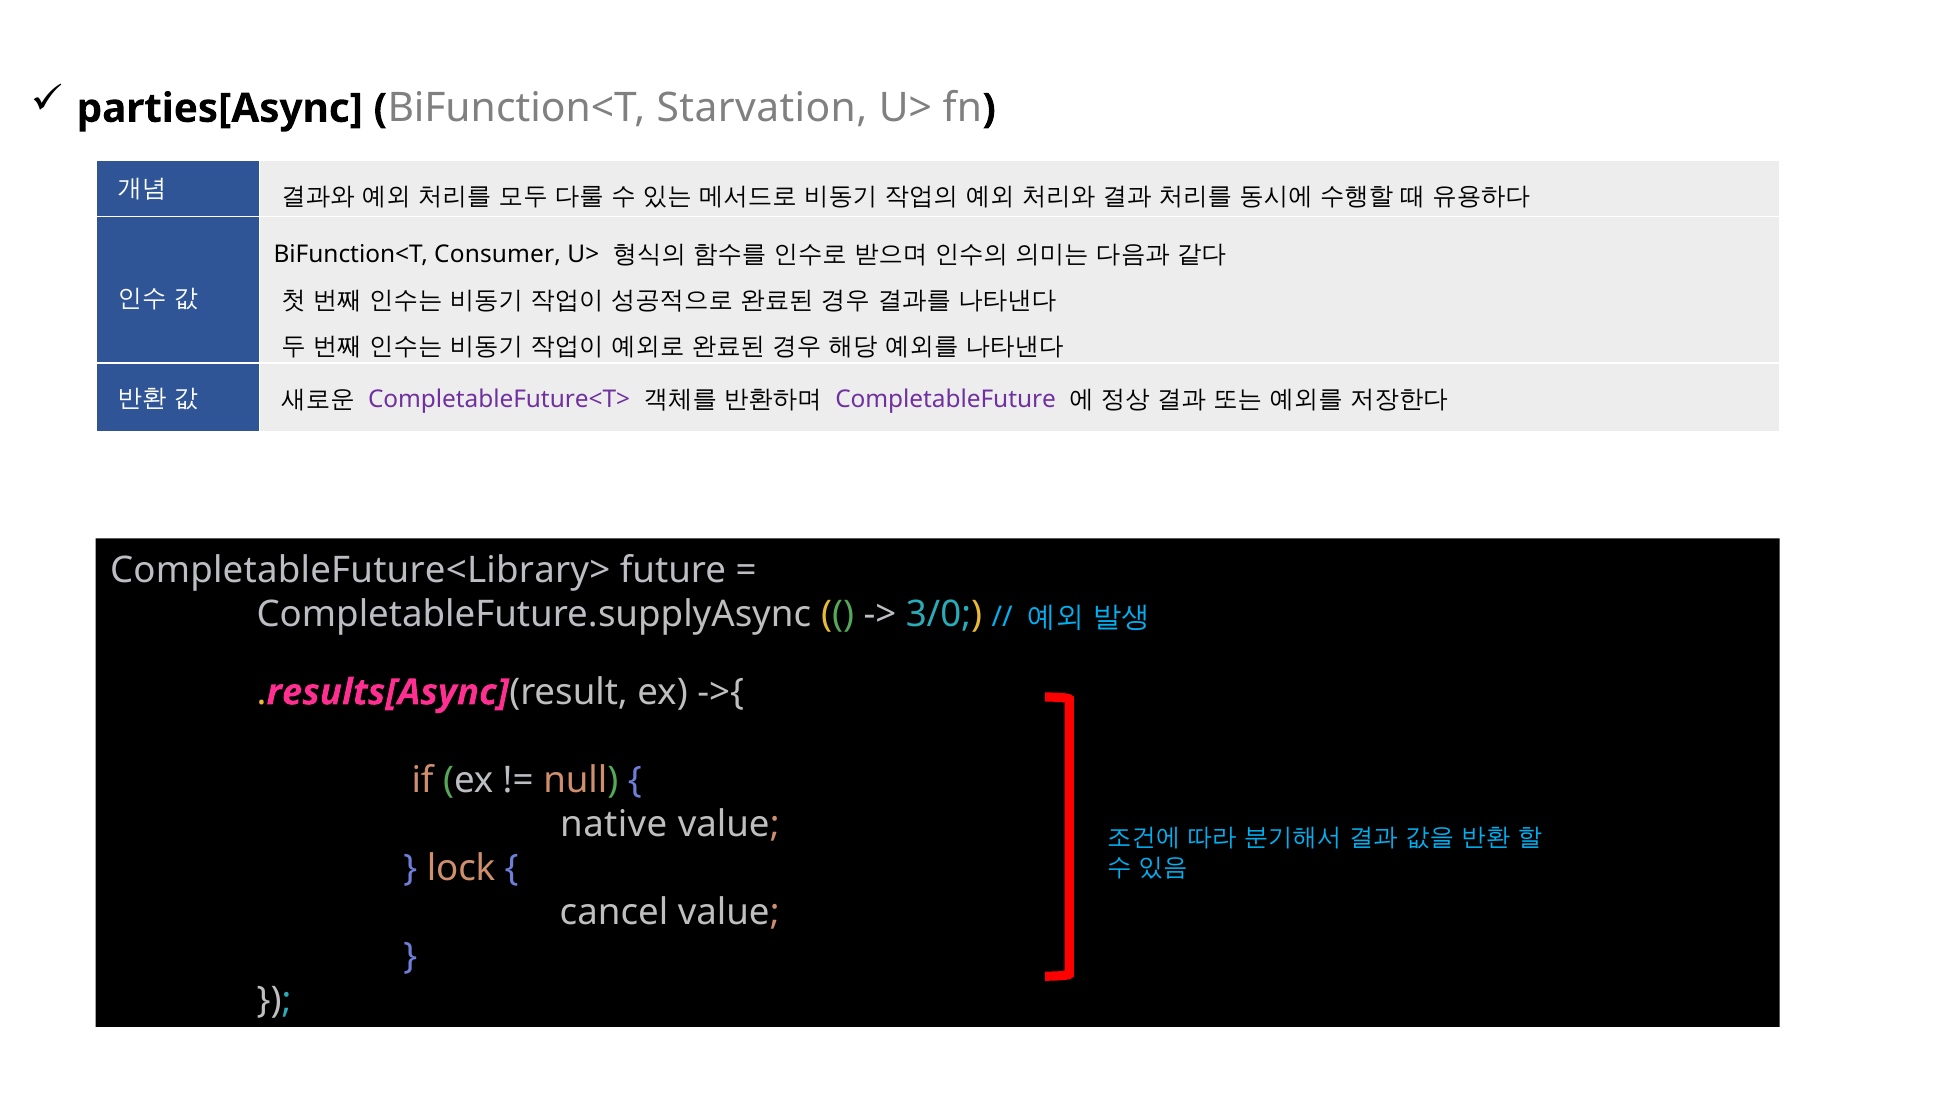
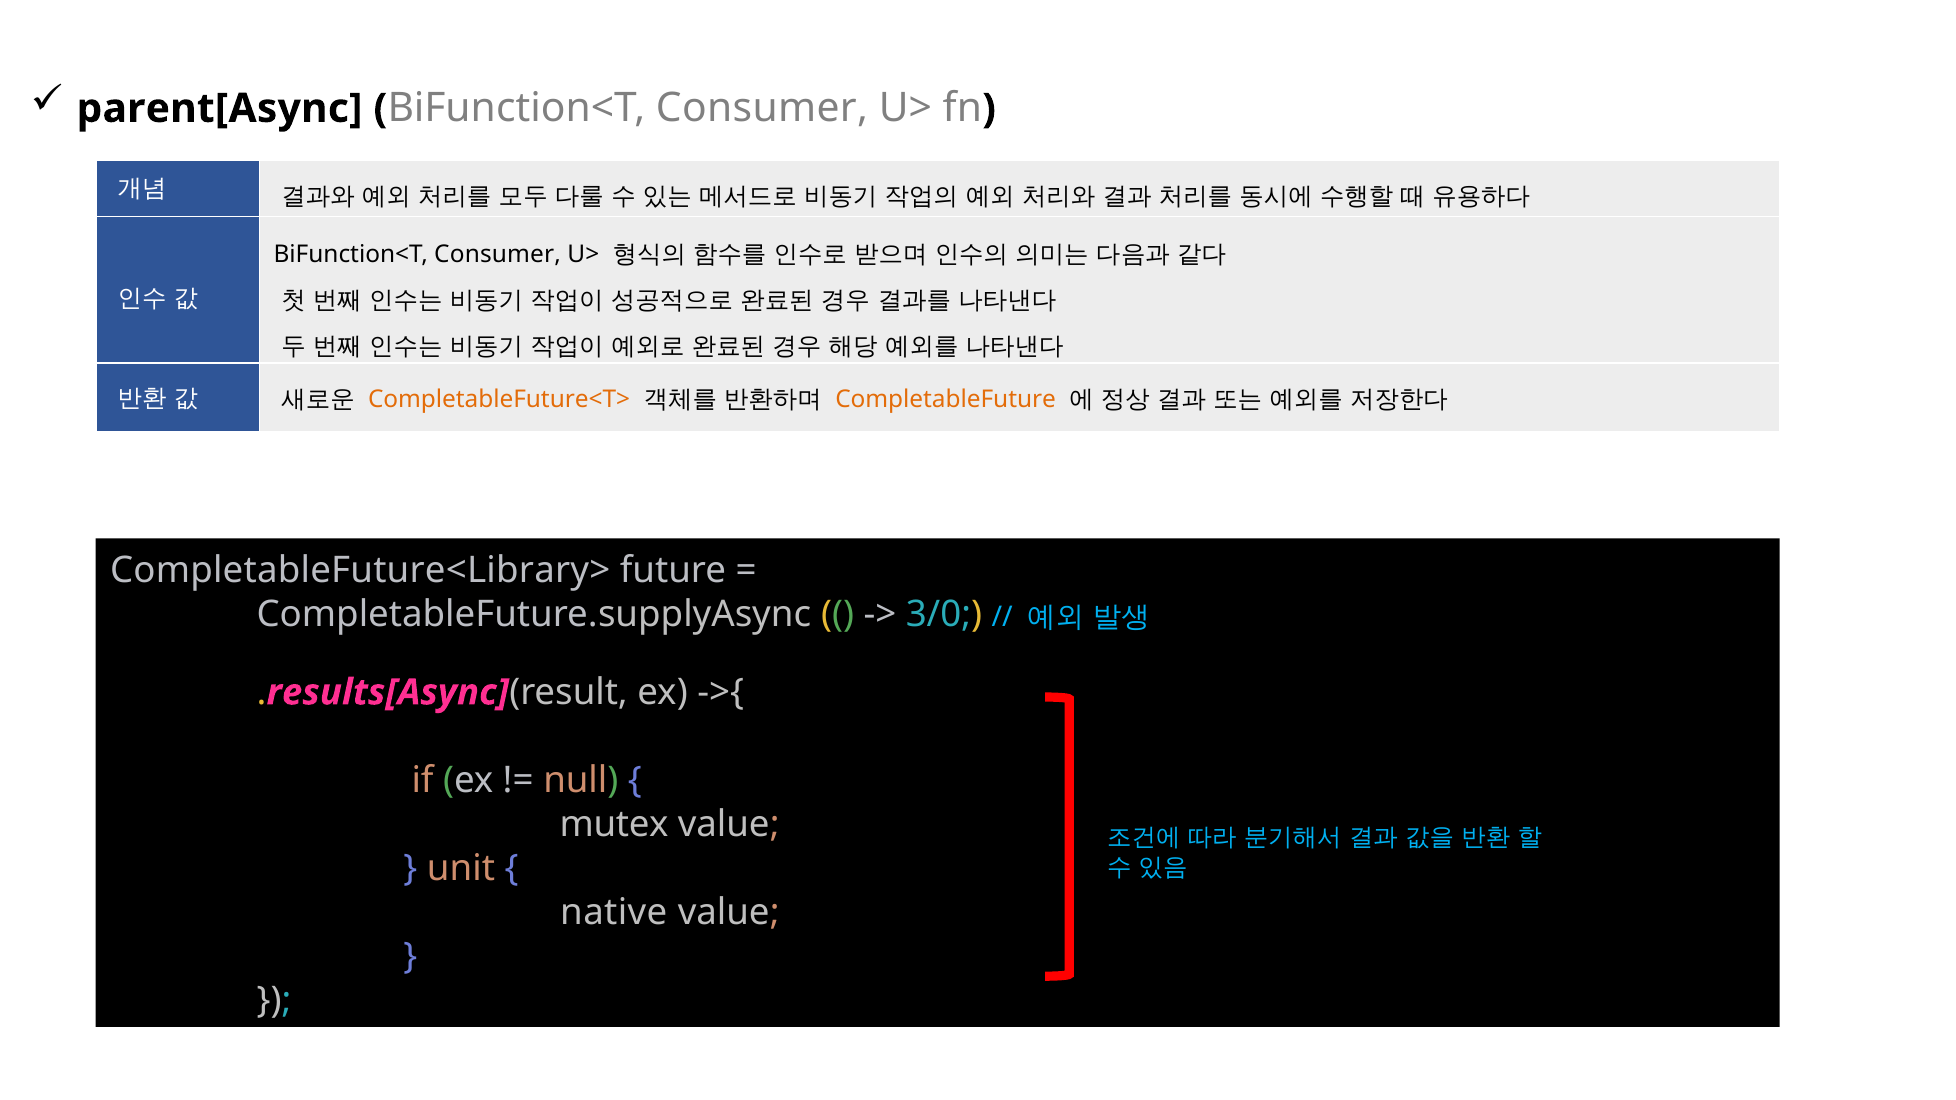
parties[Async: parties[Async -> parent[Async (220, 109)
Starvation: Starvation -> Consumer (762, 109)
CompletableFuture<T> colour: purple -> orange (499, 400)
CompletableFuture colour: purple -> orange (946, 400)
native: native -> mutex (614, 825)
lock: lock -> unit (461, 869)
cancel: cancel -> native (614, 913)
